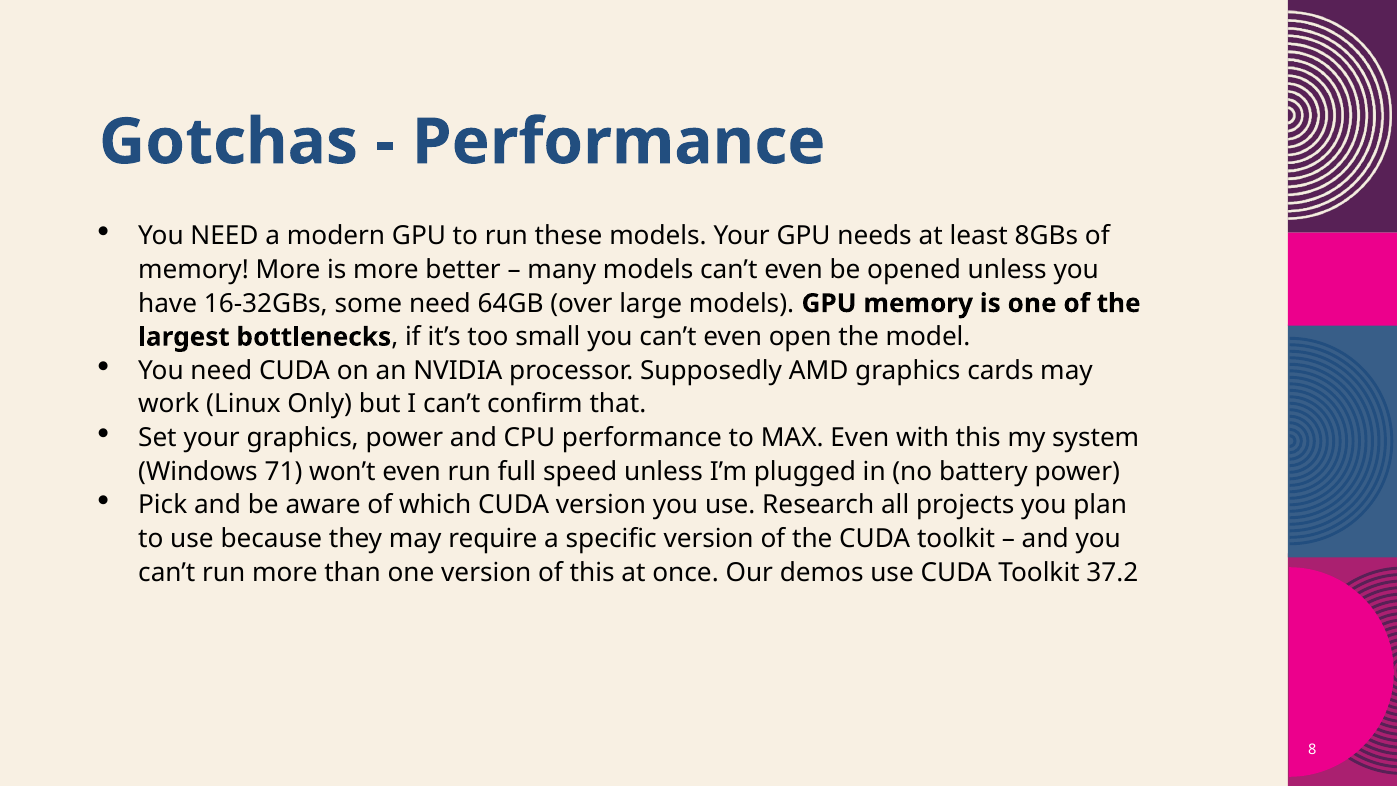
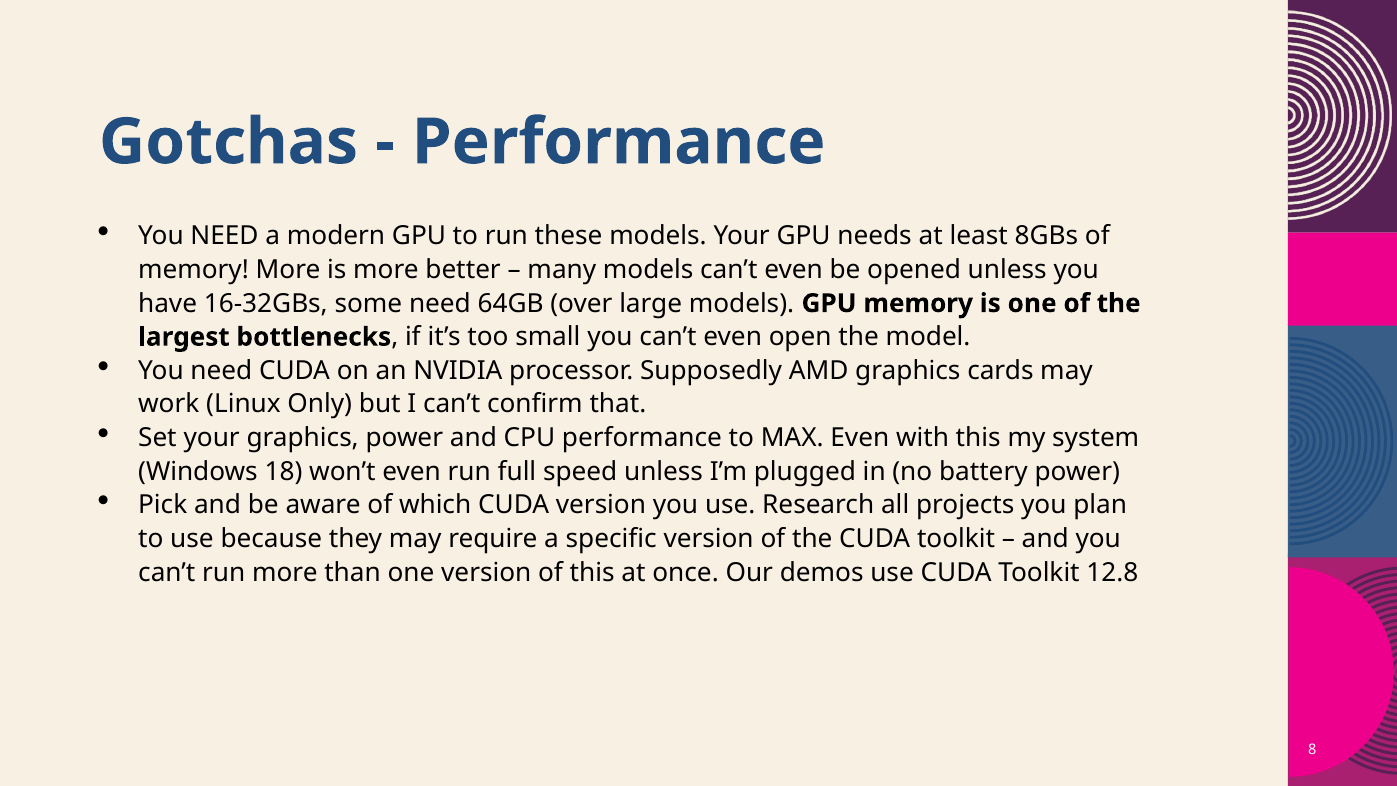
71: 71 -> 18 (283, 471)
37.2: 37.2 -> 12.8 (1112, 572)
